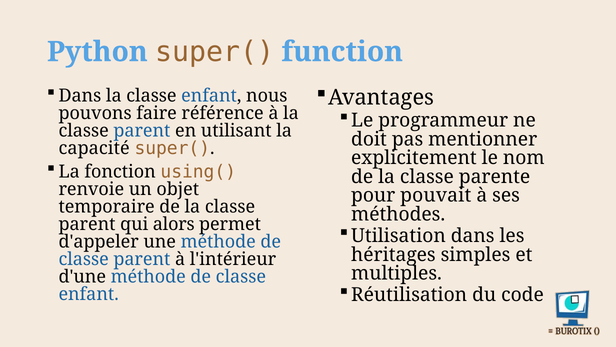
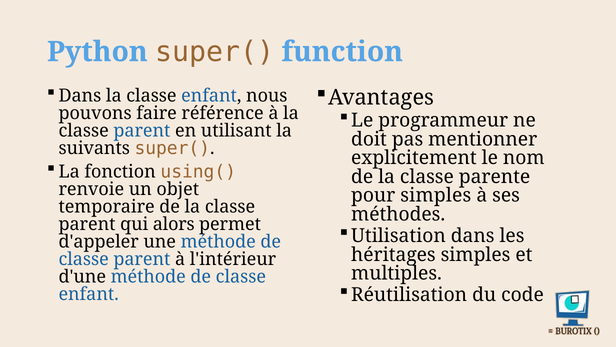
capacité: capacité -> suivants (94, 148)
pour pouvait: pouvait -> simples (436, 195)
